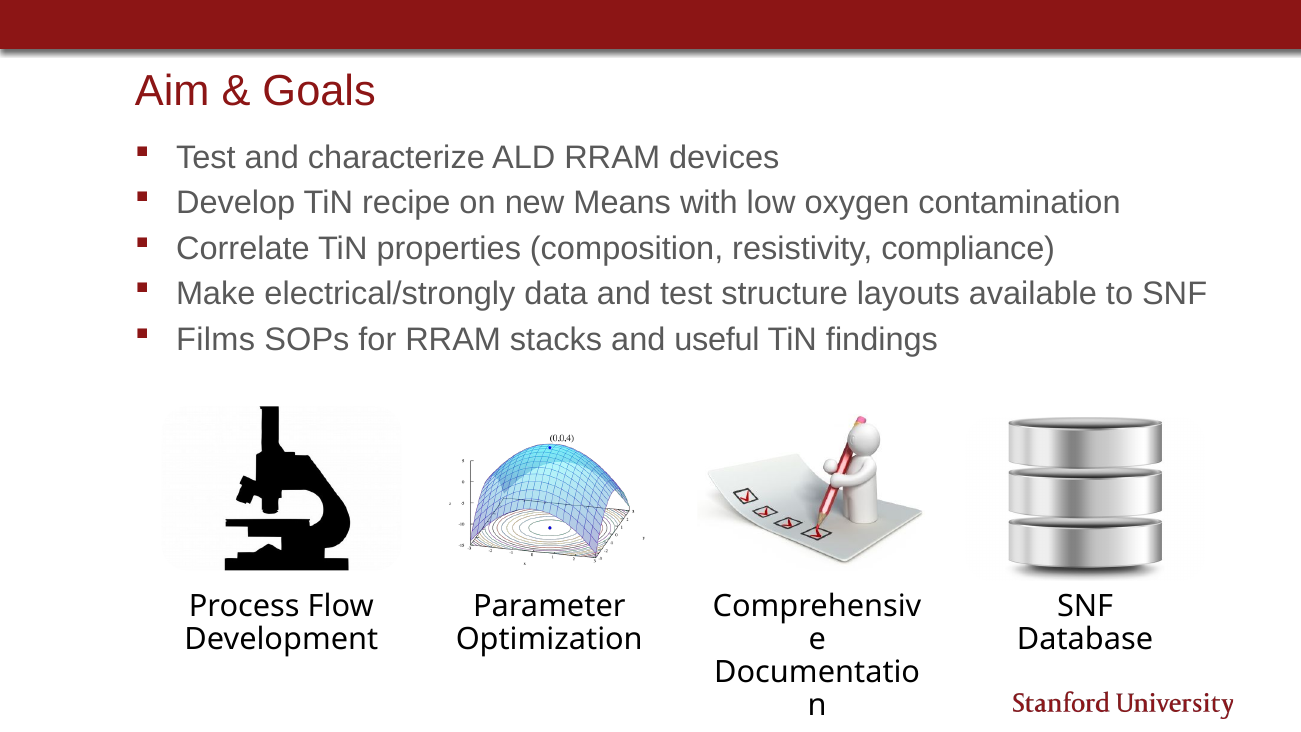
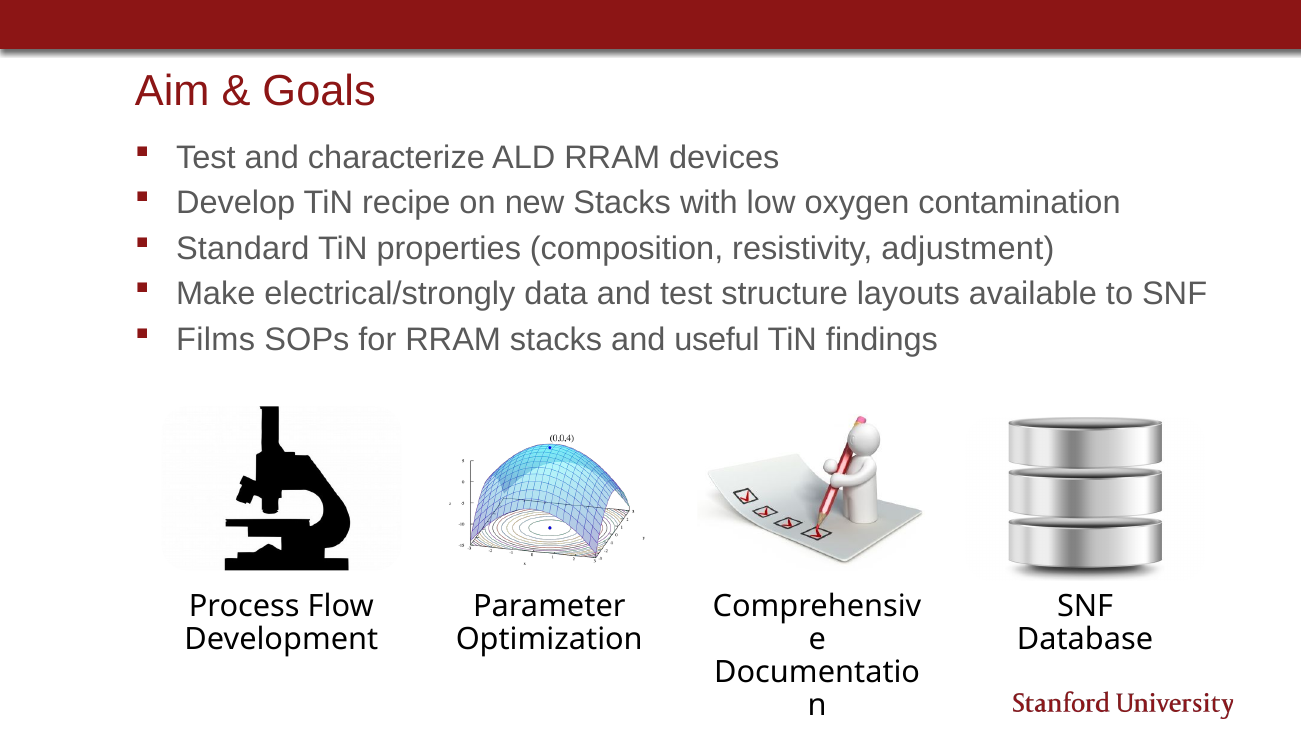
new Means: Means -> Stacks (622, 203)
Correlate: Correlate -> Standard (243, 249)
compliance: compliance -> adjustment (968, 249)
